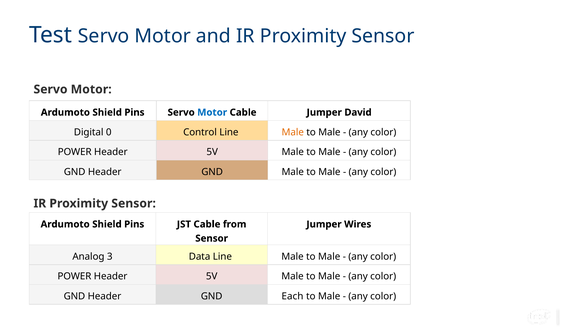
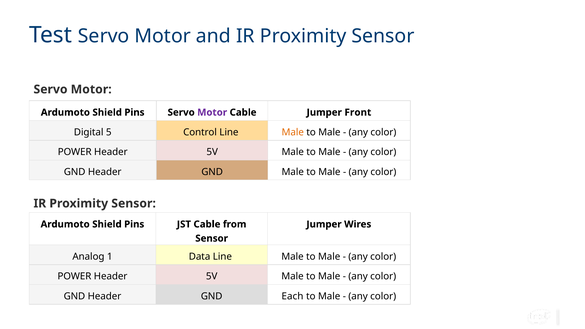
Motor colour: blue -> purple (212, 112)
David: David -> Front (358, 112)
0: 0 -> 5 (109, 132)
3: 3 -> 1 (110, 257)
